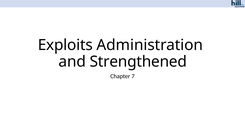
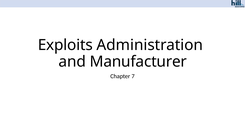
Strengthened: Strengthened -> Manufacturer (138, 62)
